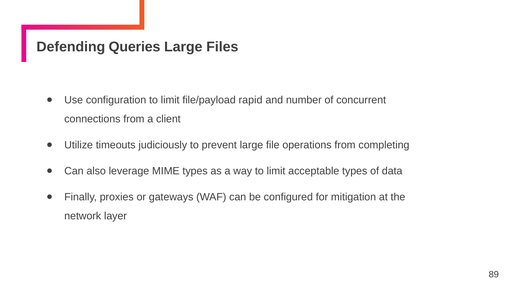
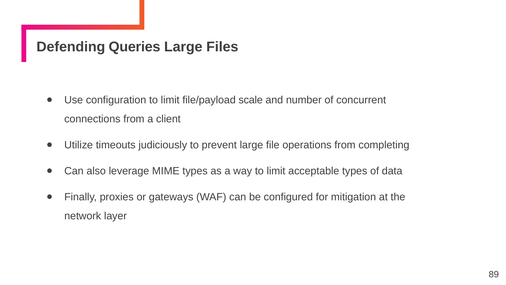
rapid: rapid -> scale (251, 100)
